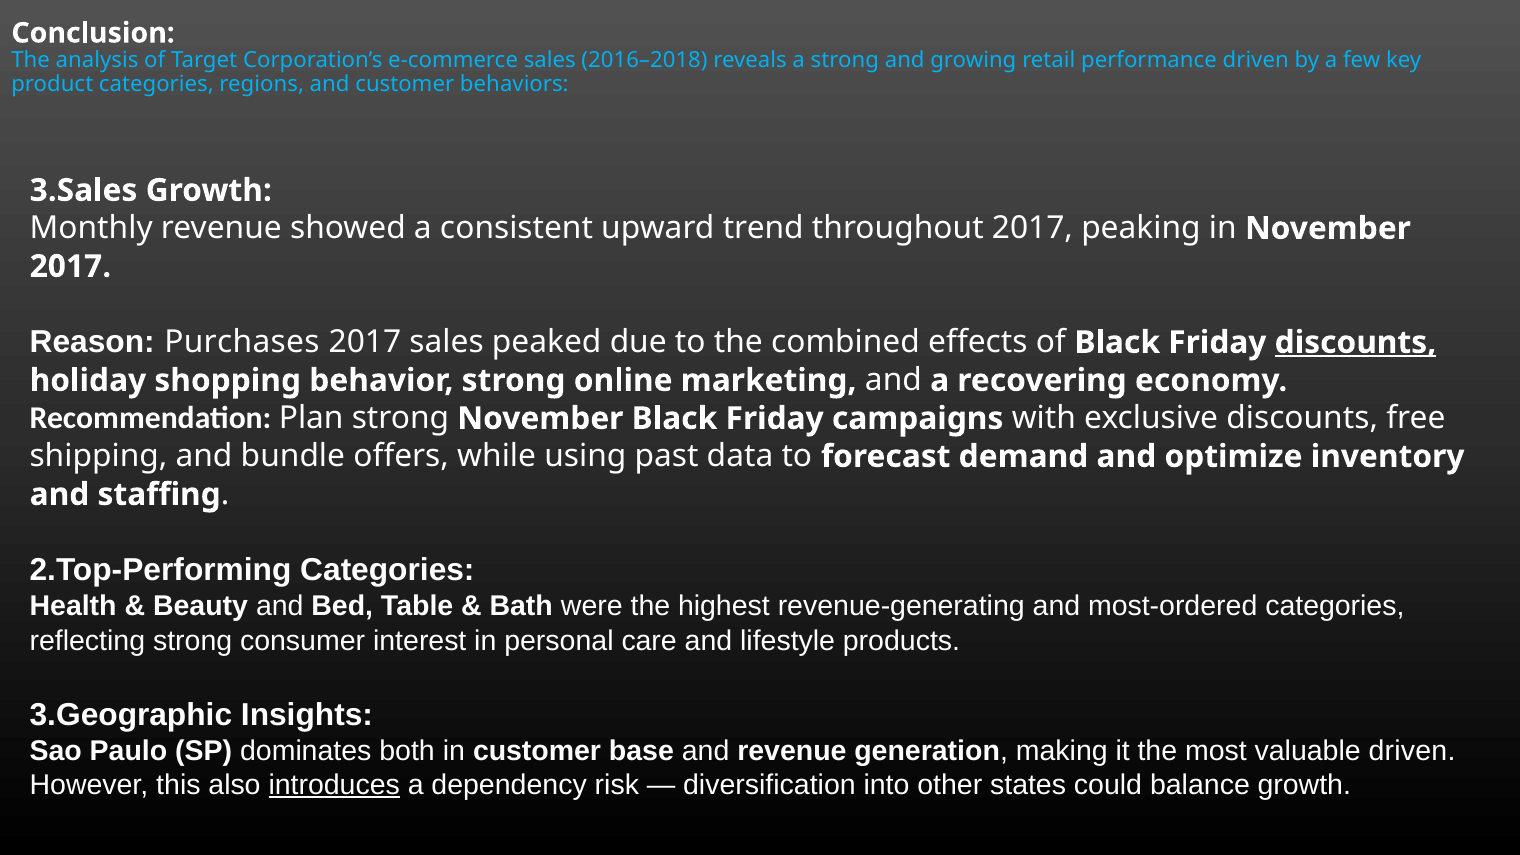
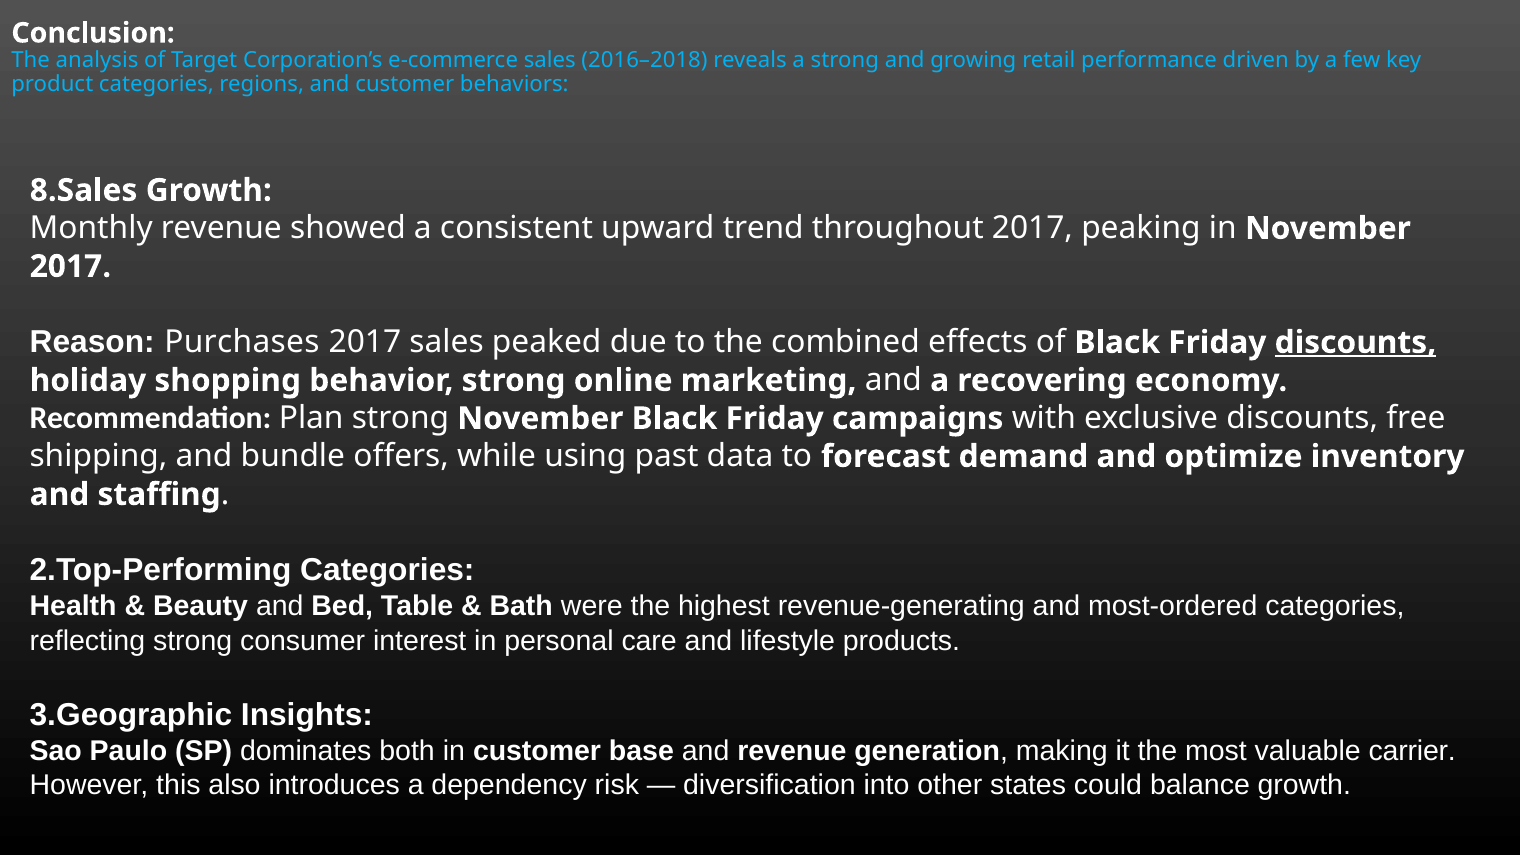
3.Sales: 3.Sales -> 8.Sales (84, 190)
valuable driven: driven -> carrier (1412, 751)
introduces underline: present -> none (334, 785)
